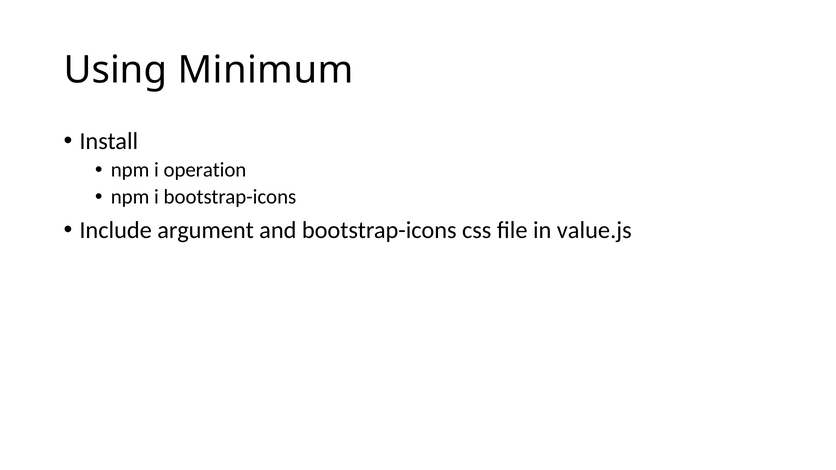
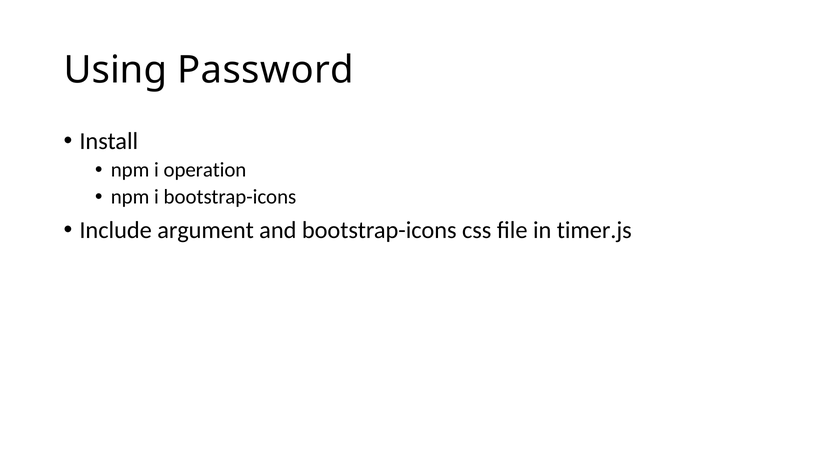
Minimum: Minimum -> Password (266, 70)
value.js: value.js -> timer.js (594, 230)
